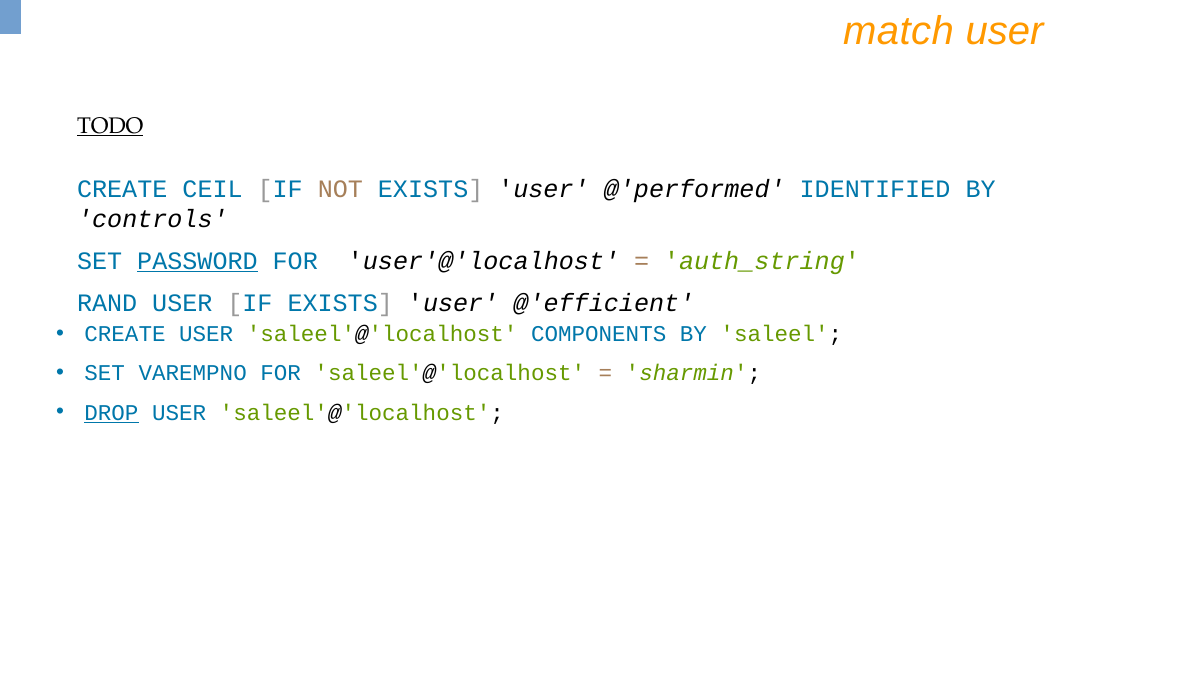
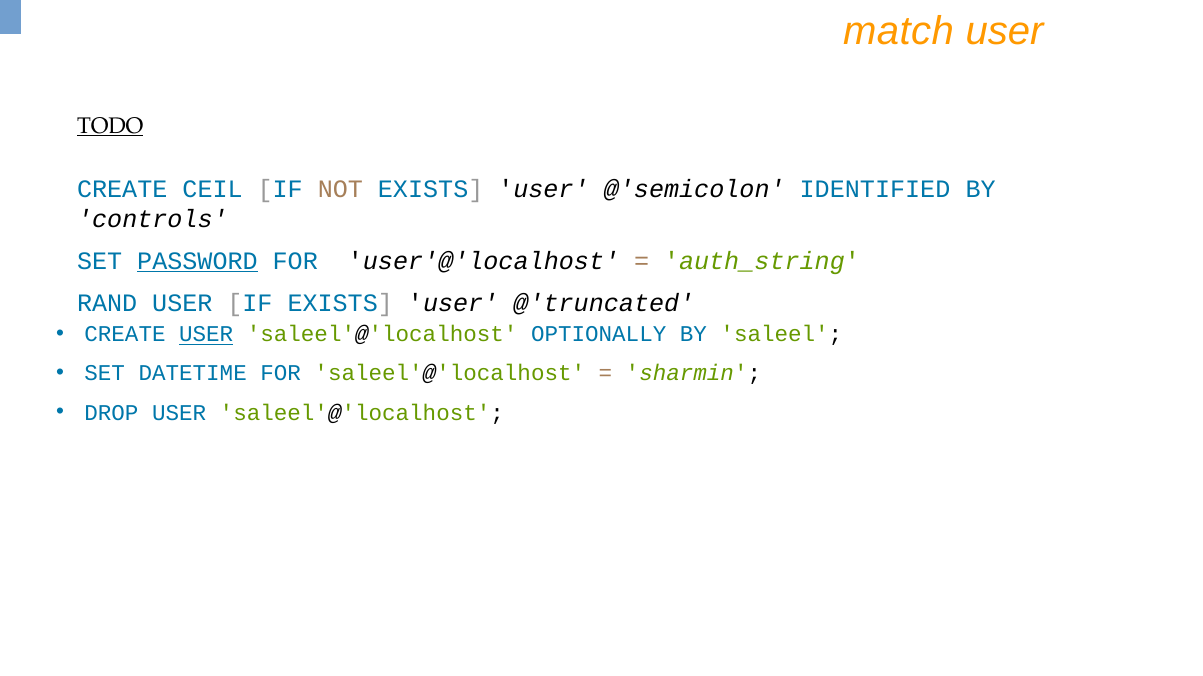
@'performed: @'performed -> @'semicolon (694, 189)
@'efficient: @'efficient -> @'truncated (604, 303)
USER underline: none -> present (206, 335)
COMPONENTS: COMPONENTS -> OPTIONALLY (599, 335)
VAREMPNO: VAREMPNO -> DATETIME (193, 374)
DROP underline: present -> none (111, 413)
